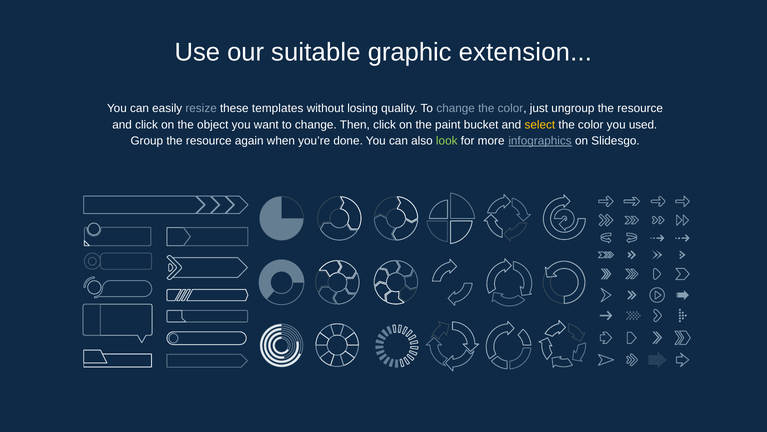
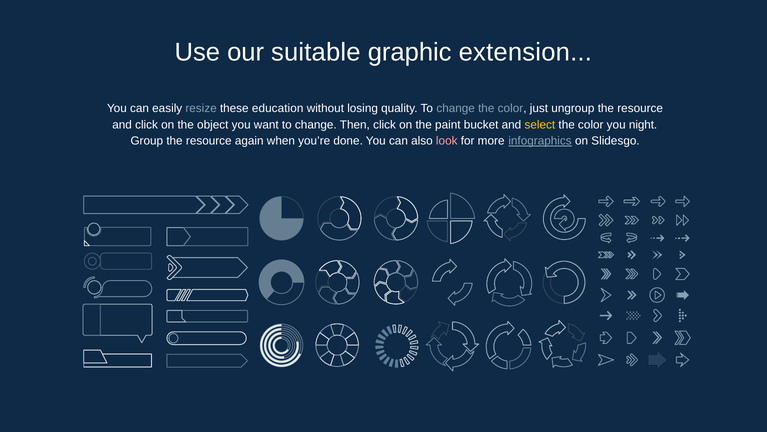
templates: templates -> education (278, 108)
used: used -> night (643, 125)
look colour: light green -> pink (447, 141)
